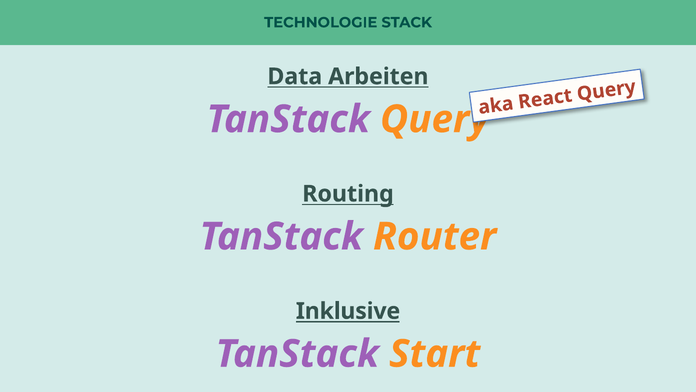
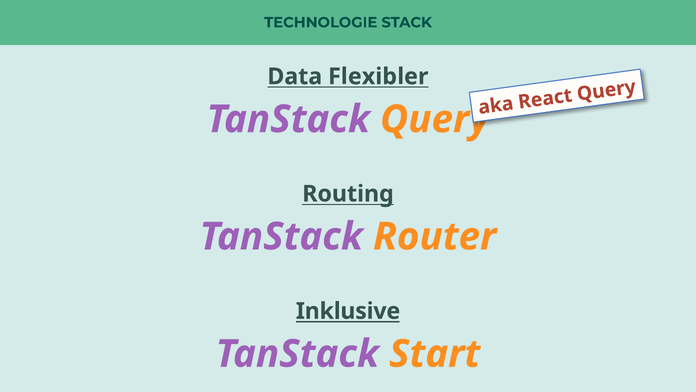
Arbeiten: Arbeiten -> Flexibler (378, 76)
